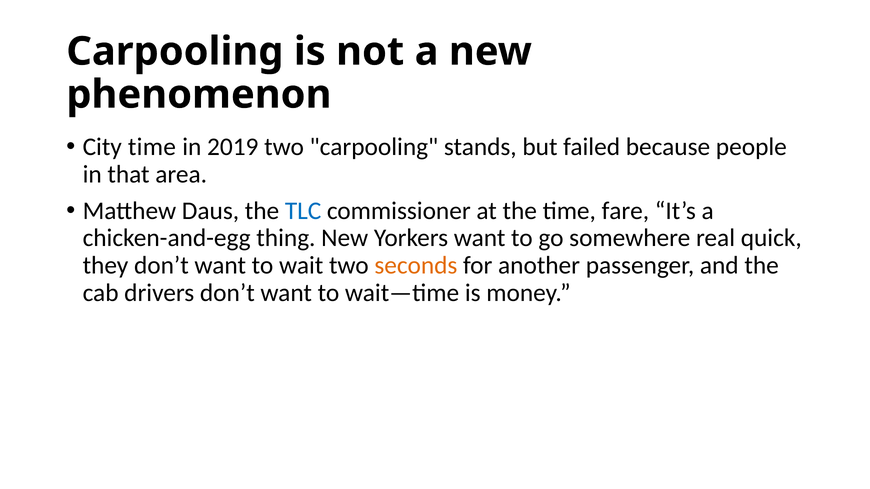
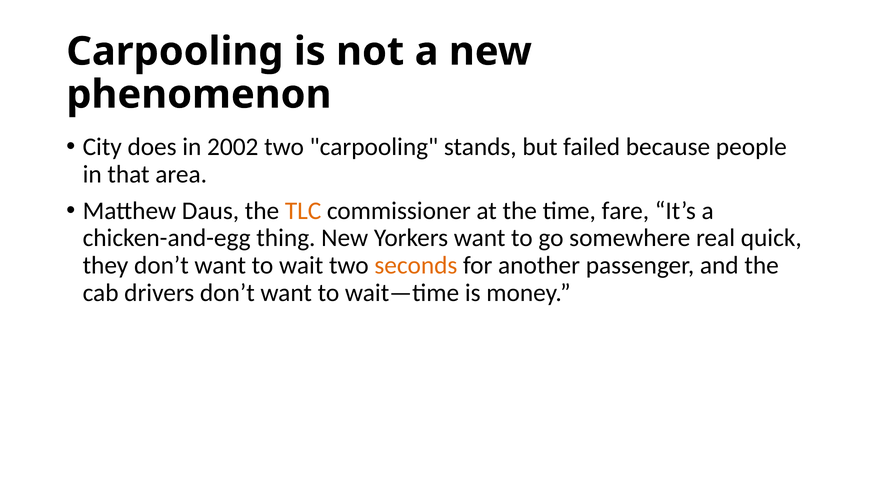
City time: time -> does (152, 147)
2019: 2019 -> 2002 (233, 147)
TLC colour: blue -> orange (303, 211)
